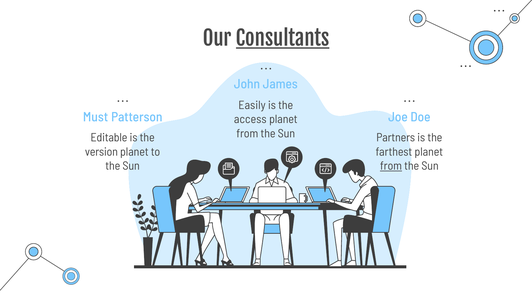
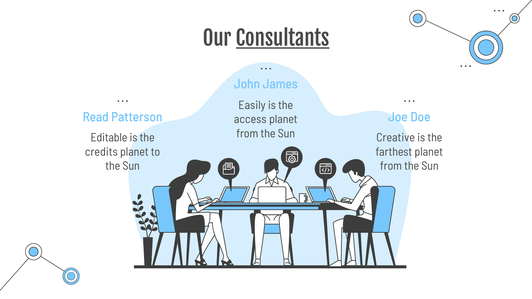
Must: Must -> Read (96, 117)
Partners: Partners -> Creative (396, 138)
version: version -> credits (101, 152)
from underline: present -> none (391, 166)
